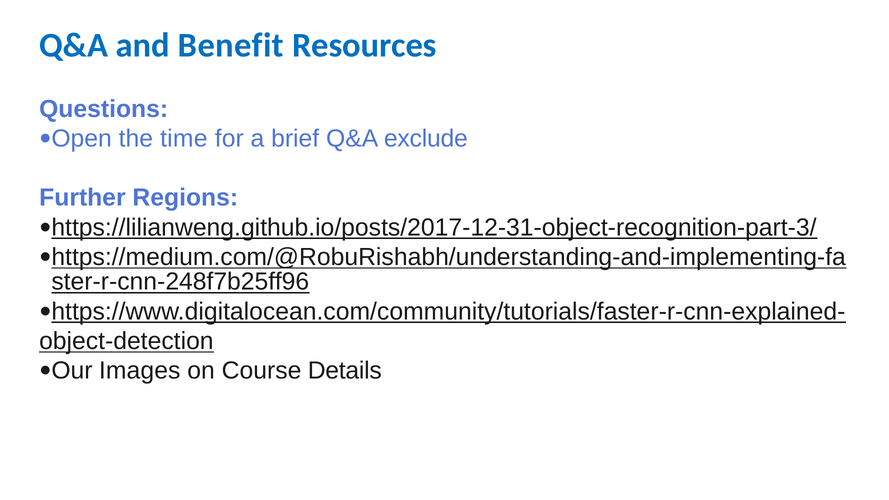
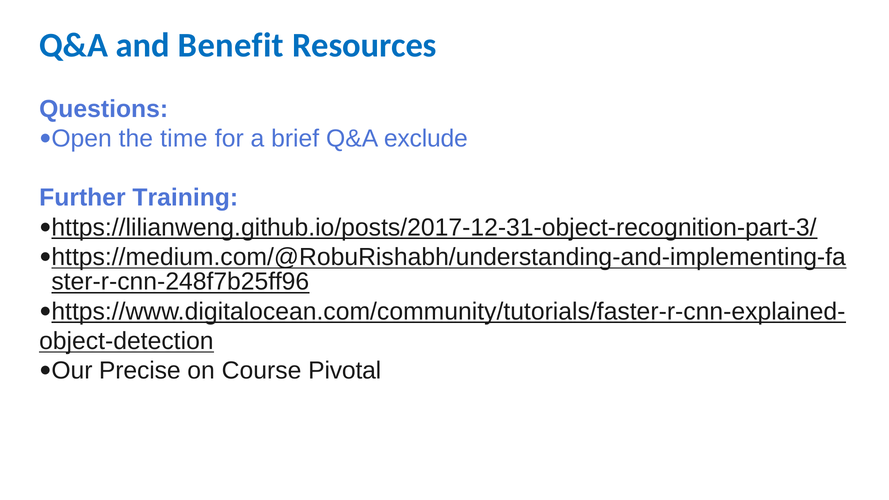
Regions: Regions -> Training (185, 198)
Images: Images -> Precise (140, 371)
Details: Details -> Pivotal (345, 371)
